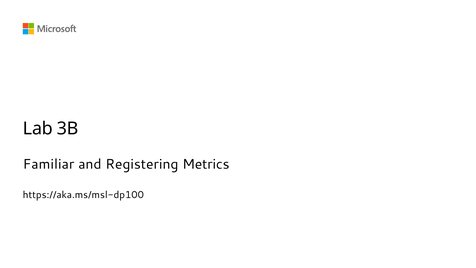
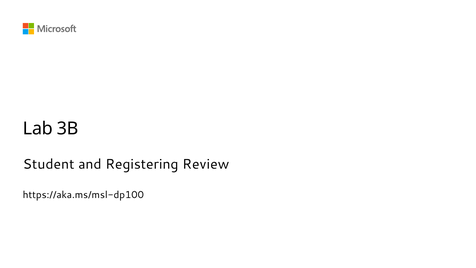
Familiar: Familiar -> Student (49, 164)
Metrics: Metrics -> Review (206, 164)
